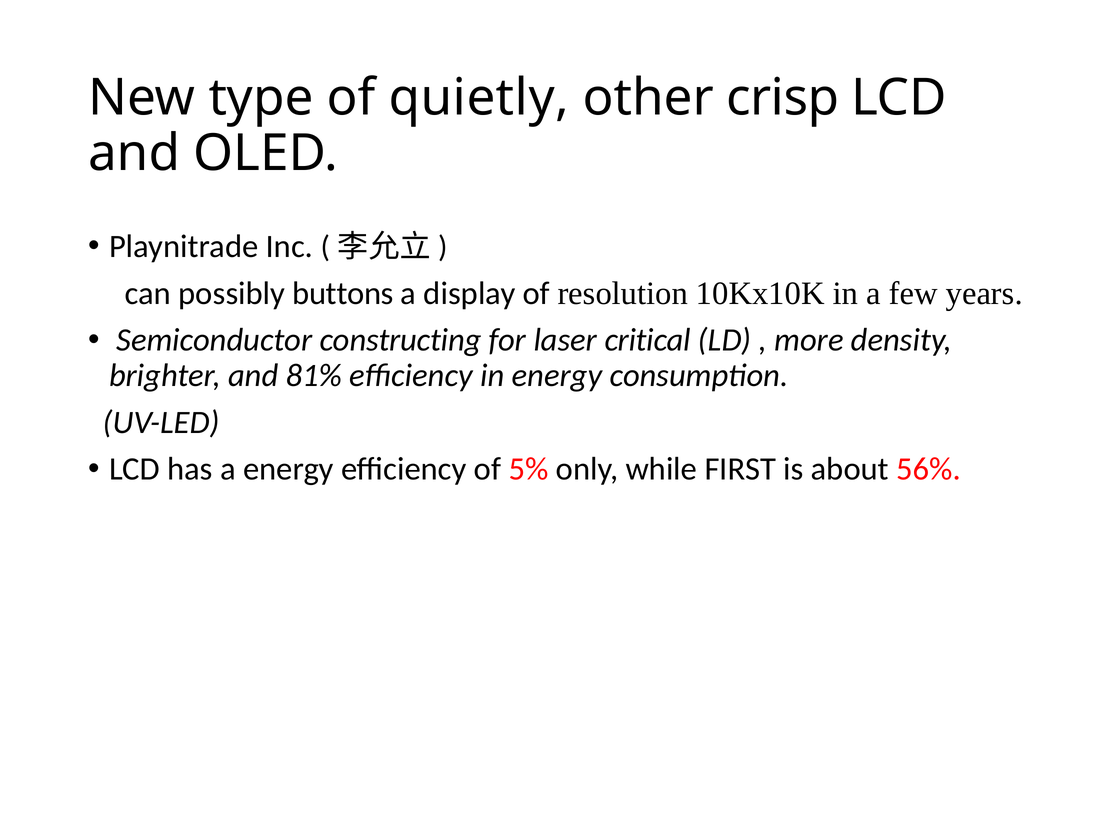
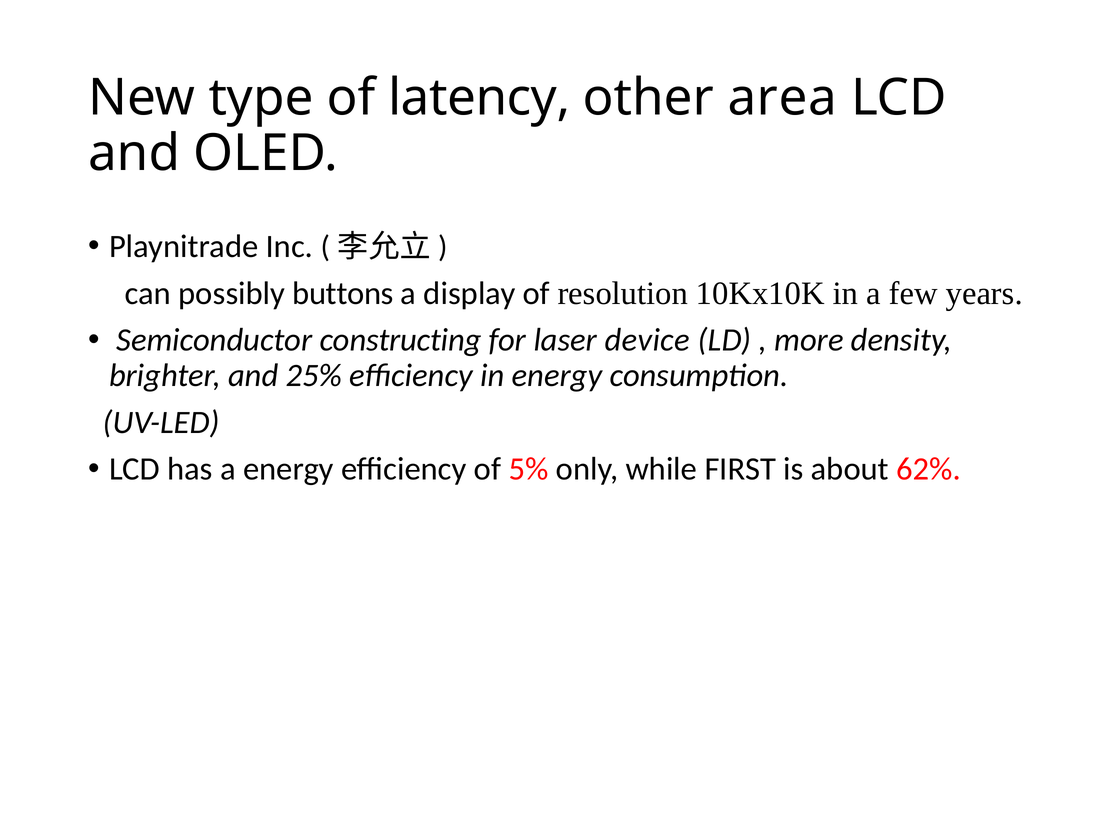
quietly: quietly -> latency (479, 98)
crisp: crisp -> area (782, 98)
critical: critical -> device (647, 340)
81%: 81% -> 25% (314, 376)
56%: 56% -> 62% (929, 469)
